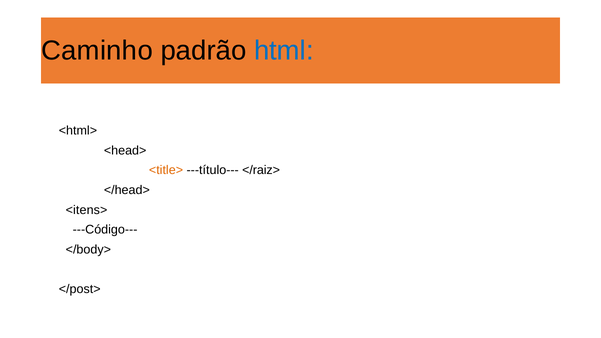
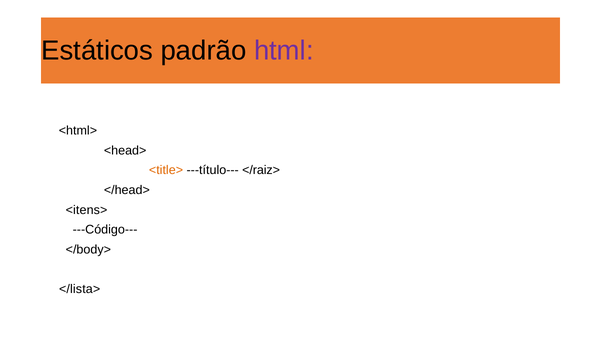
Caminho: Caminho -> Estáticos (97, 50)
html colour: blue -> purple (284, 50)
</post>: </post> -> </lista> (80, 289)
